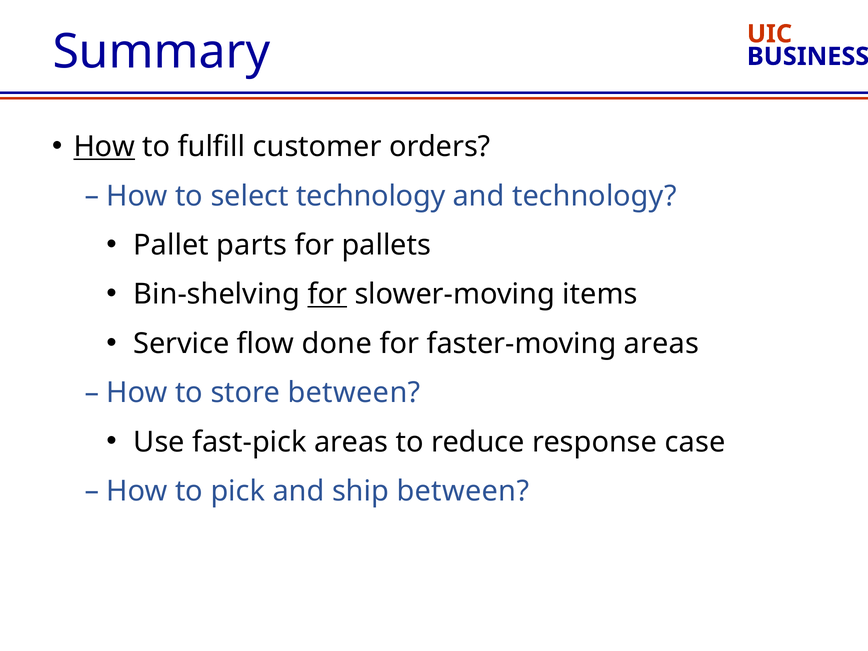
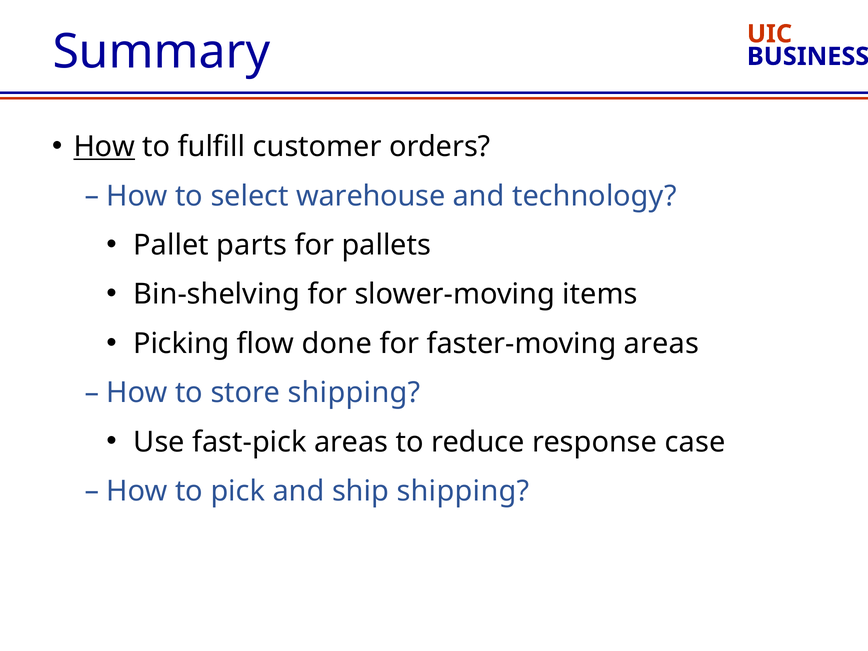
select technology: technology -> warehouse (371, 196)
for underline: present -> none (327, 294)
Service: Service -> Picking (182, 344)
store between: between -> shipping (354, 393)
ship between: between -> shipping (463, 491)
